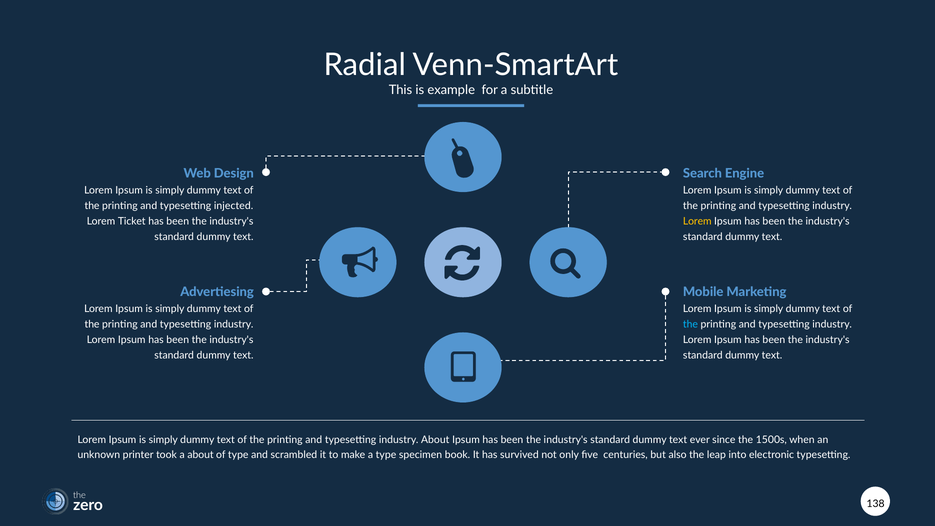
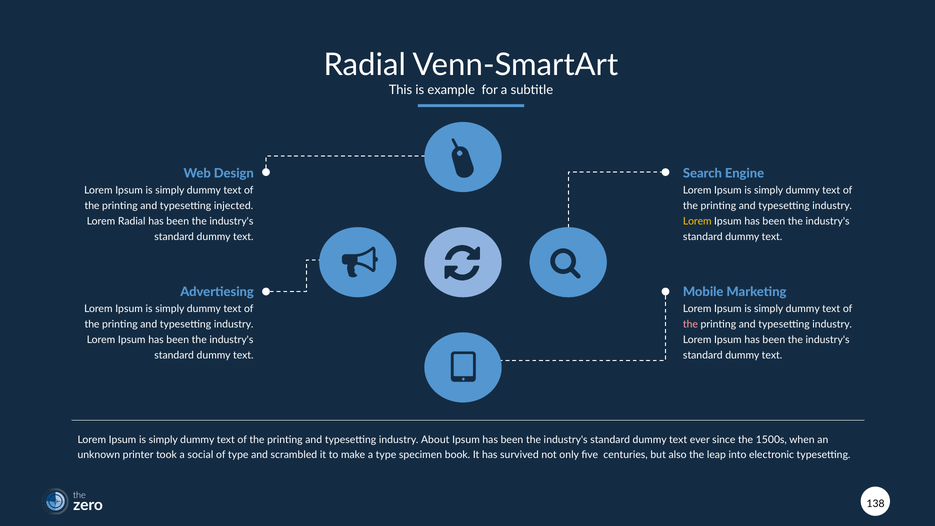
Lorem Ticket: Ticket -> Radial (132, 221)
the colour: light blue -> pink (690, 324)
a about: about -> social (200, 455)
